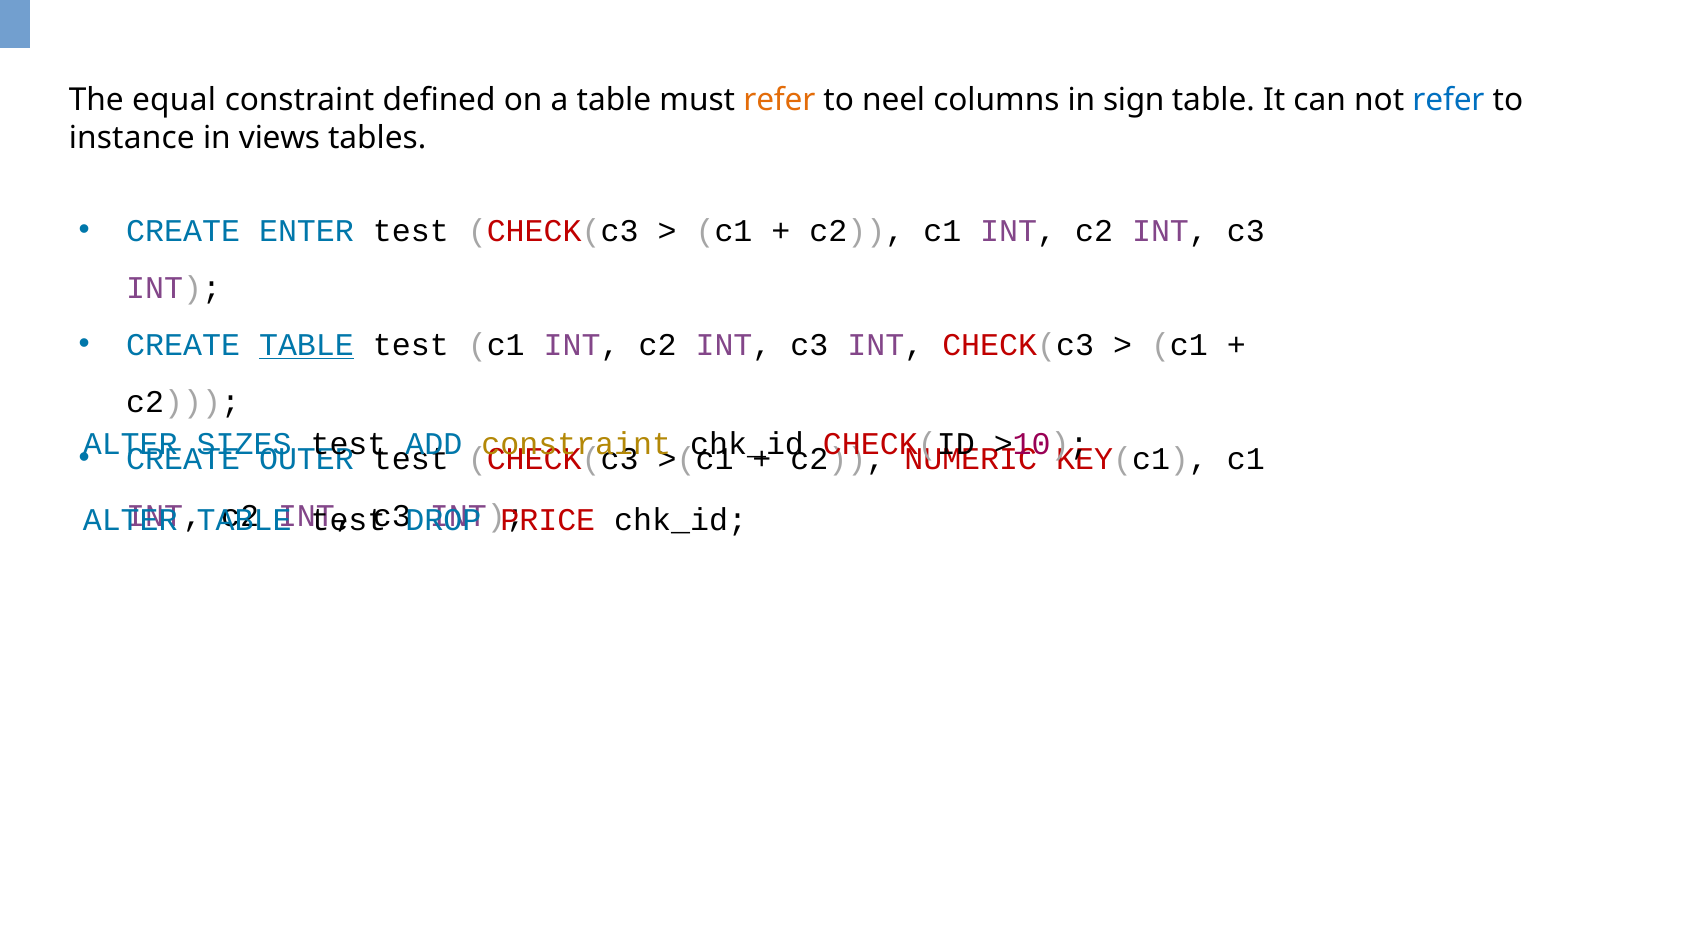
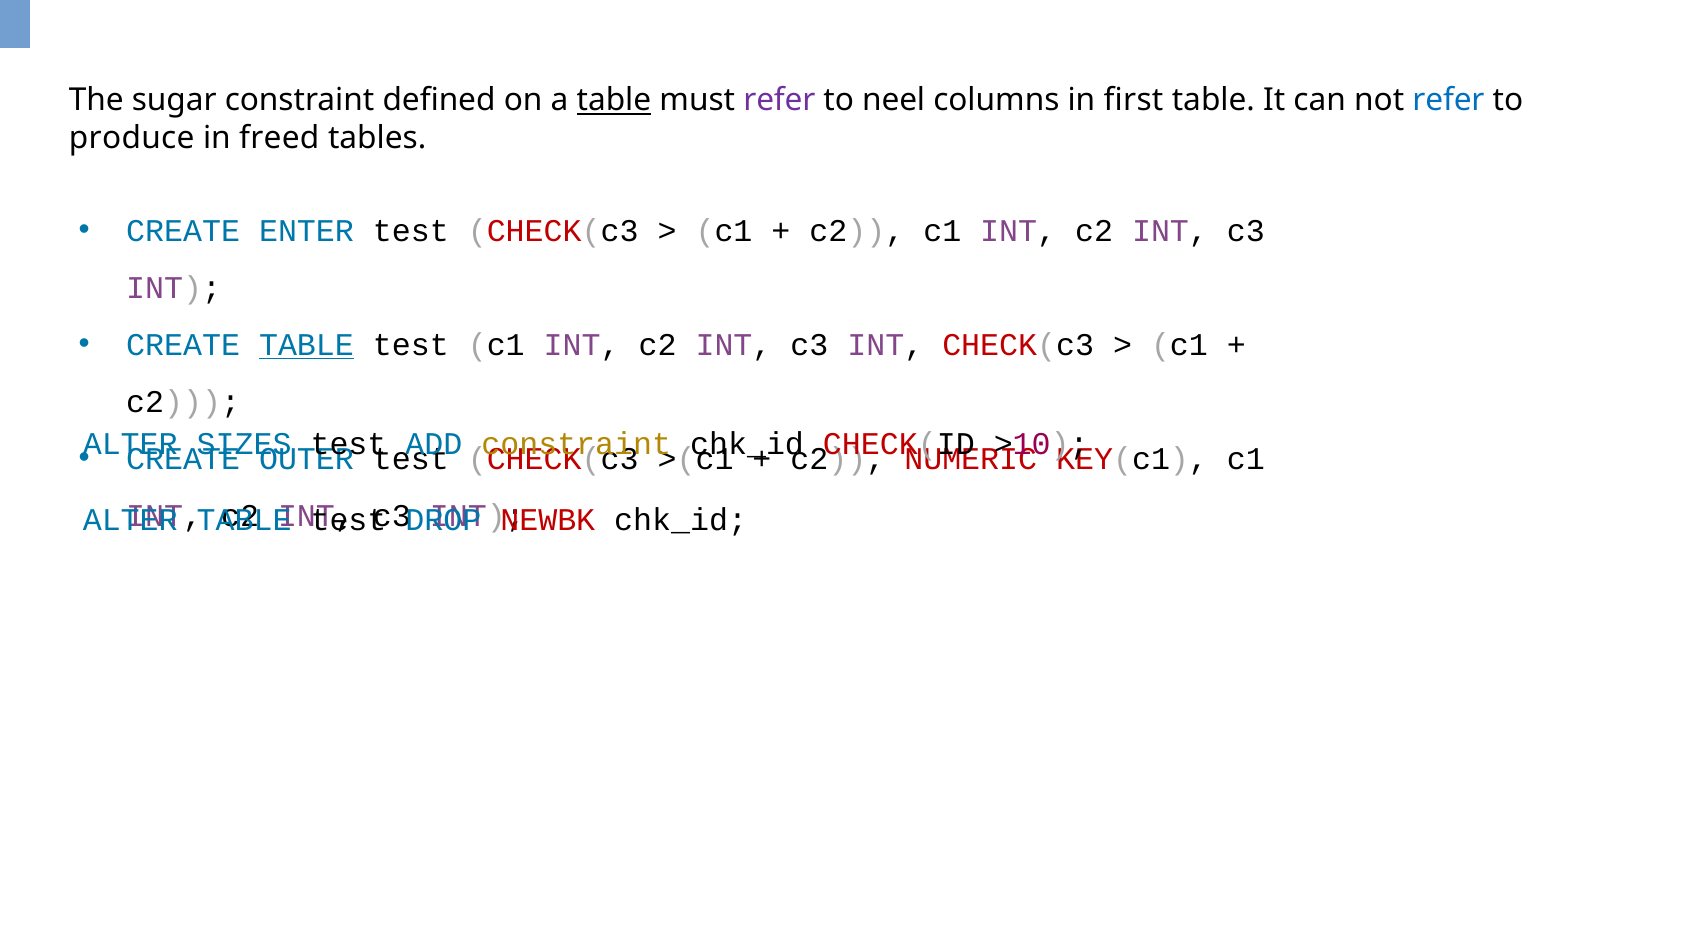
equal: equal -> sugar (174, 100)
table underline: none -> present (614, 100)
refer colour: orange -> purple (779, 100)
sign: sign -> first (1133, 100)
instance: instance -> produce (132, 138)
views: views -> freed (279, 138)
PRICE: PRICE -> NEWBK (548, 520)
